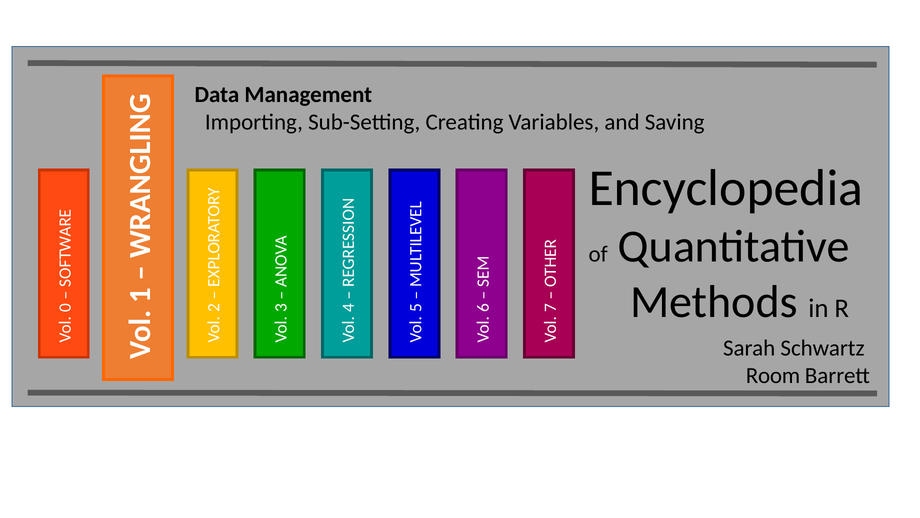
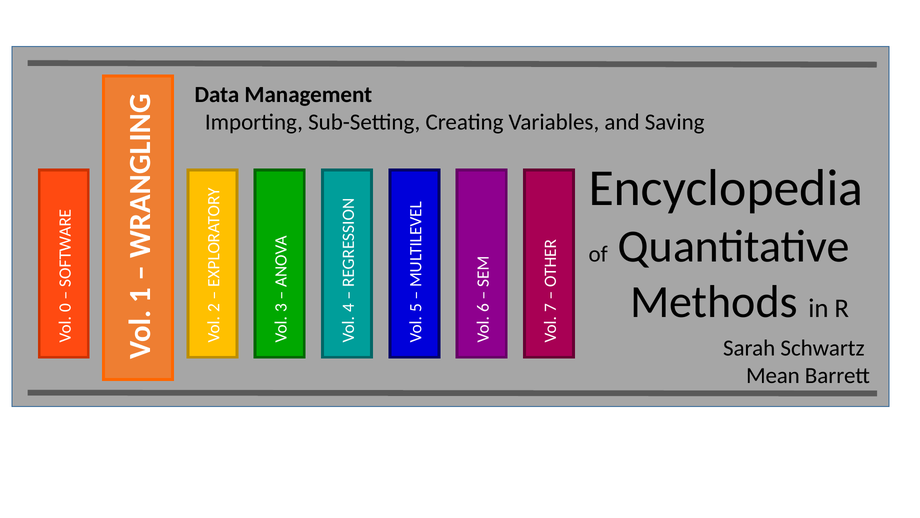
Room: Room -> Mean (773, 375)
